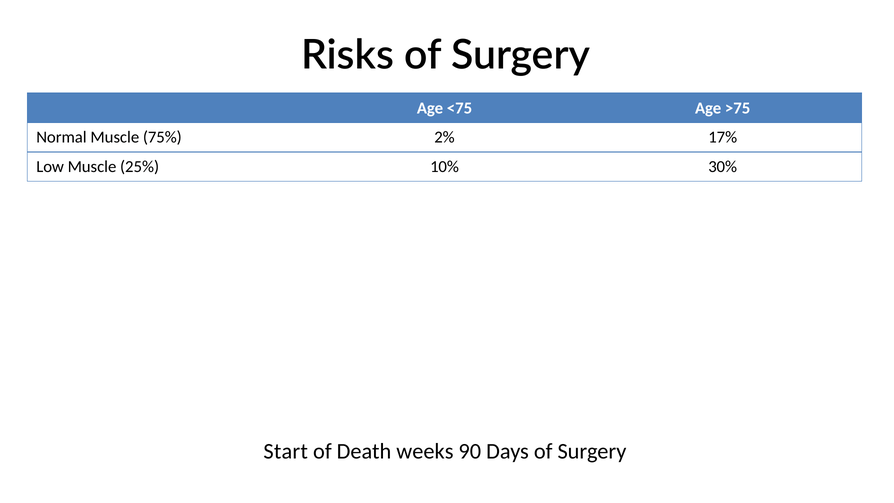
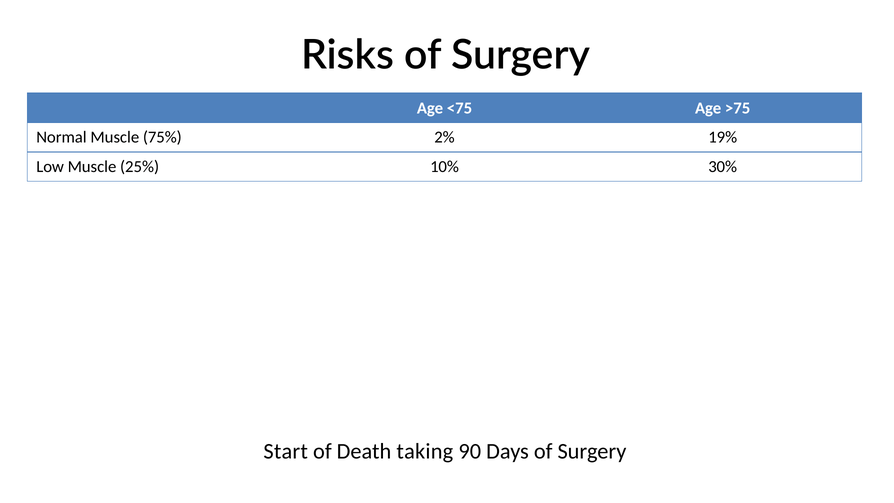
17%: 17% -> 19% (723, 137)
weeks: weeks -> taking (425, 451)
